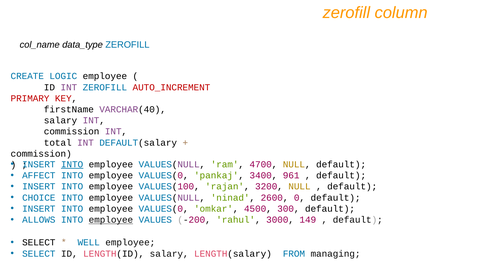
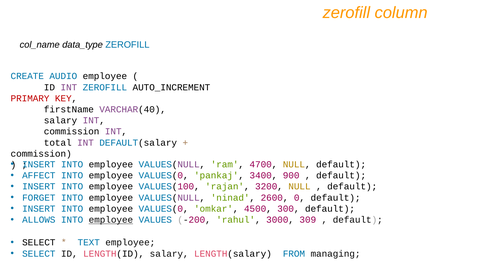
LOGIC: LOGIC -> AUDIO (63, 76)
AUTO_INCREMENT colour: red -> black (171, 87)
INTO underline: present -> none (72, 165)
961: 961 -> 900 (291, 176)
CHOICE: CHOICE -> FORGET (39, 198)
149: 149 -> 309 (308, 220)
WELL: WELL -> TEXT (89, 243)
